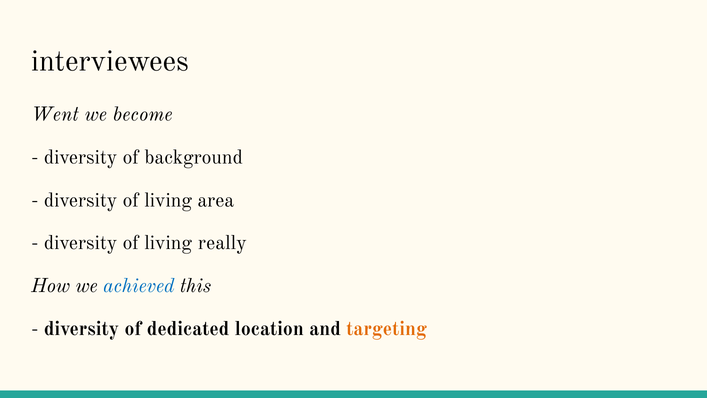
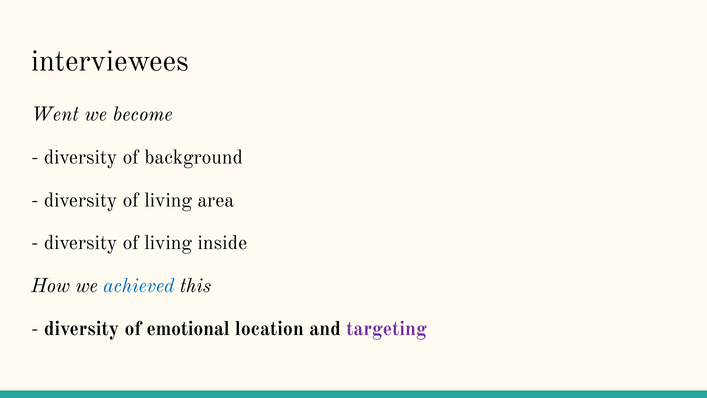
really: really -> inside (222, 243)
dedicated: dedicated -> emotional (188, 328)
targeting colour: orange -> purple (387, 328)
